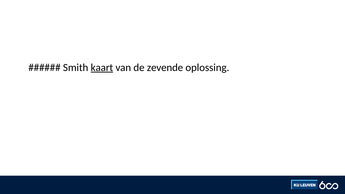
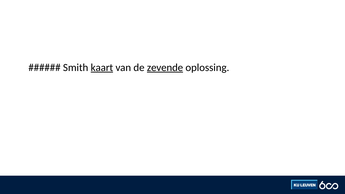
zevende underline: none -> present (165, 67)
